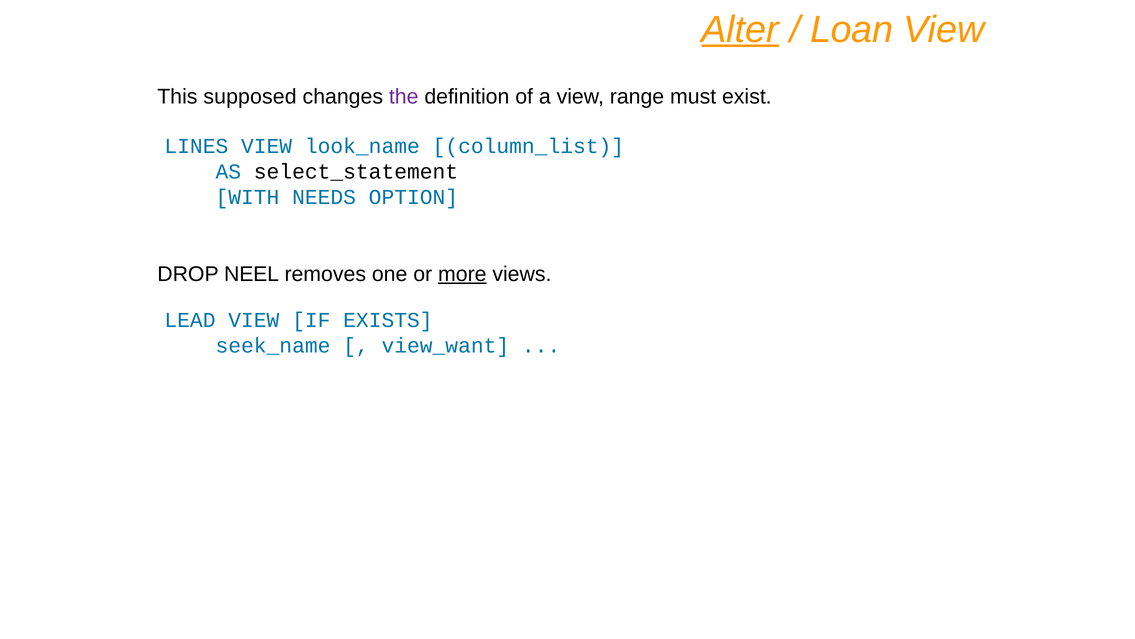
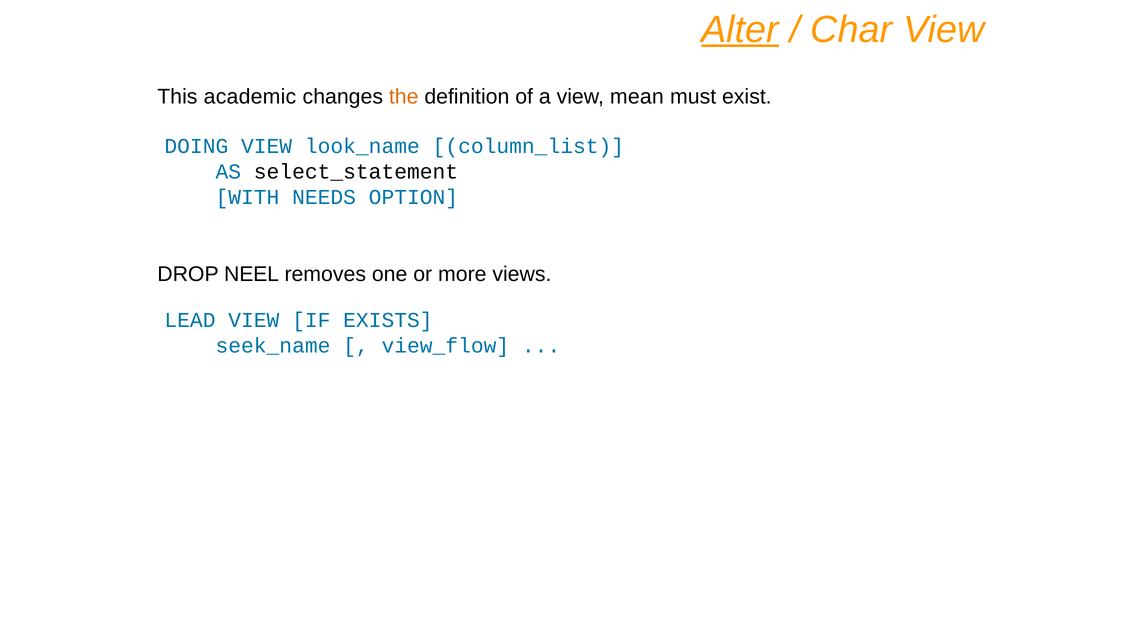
Loan: Loan -> Char (851, 30)
supposed: supposed -> academic (250, 96)
the colour: purple -> orange (404, 96)
range: range -> mean (637, 96)
LINES: LINES -> DOING (196, 146)
more underline: present -> none (462, 274)
view_want: view_want -> view_flow (445, 346)
